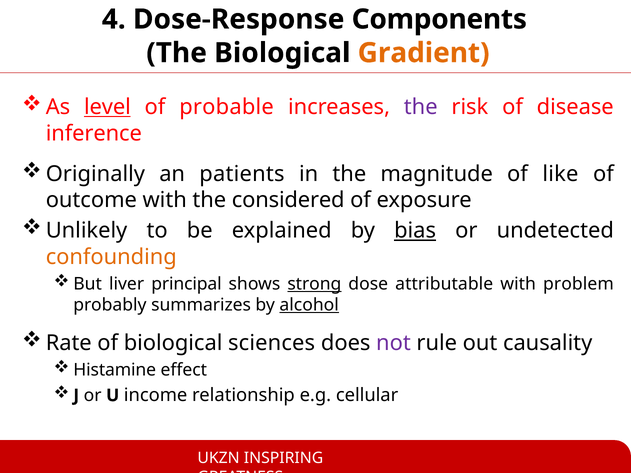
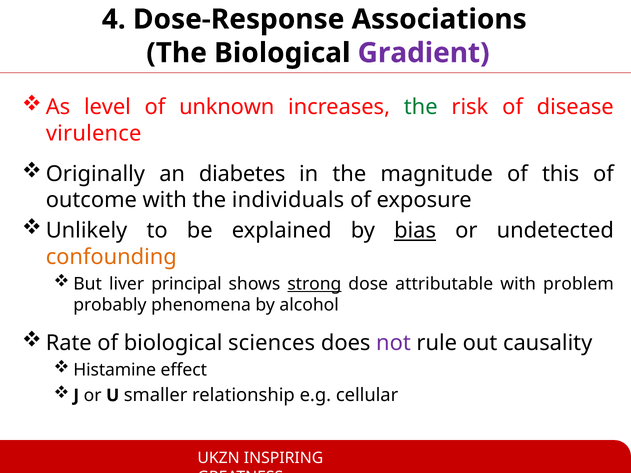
Components: Components -> Associations (439, 19)
Gradient colour: orange -> purple (424, 53)
level underline: present -> none (107, 107)
probable: probable -> unknown (227, 107)
the colour: purple -> green (421, 107)
inference: inference -> virulence (94, 134)
patients: patients -> diabetes (242, 174)
like: like -> this (561, 174)
considered: considered -> individuals (288, 200)
summarizes: summarizes -> phenomena (201, 305)
alcohol underline: present -> none (309, 305)
income: income -> smaller (156, 395)
